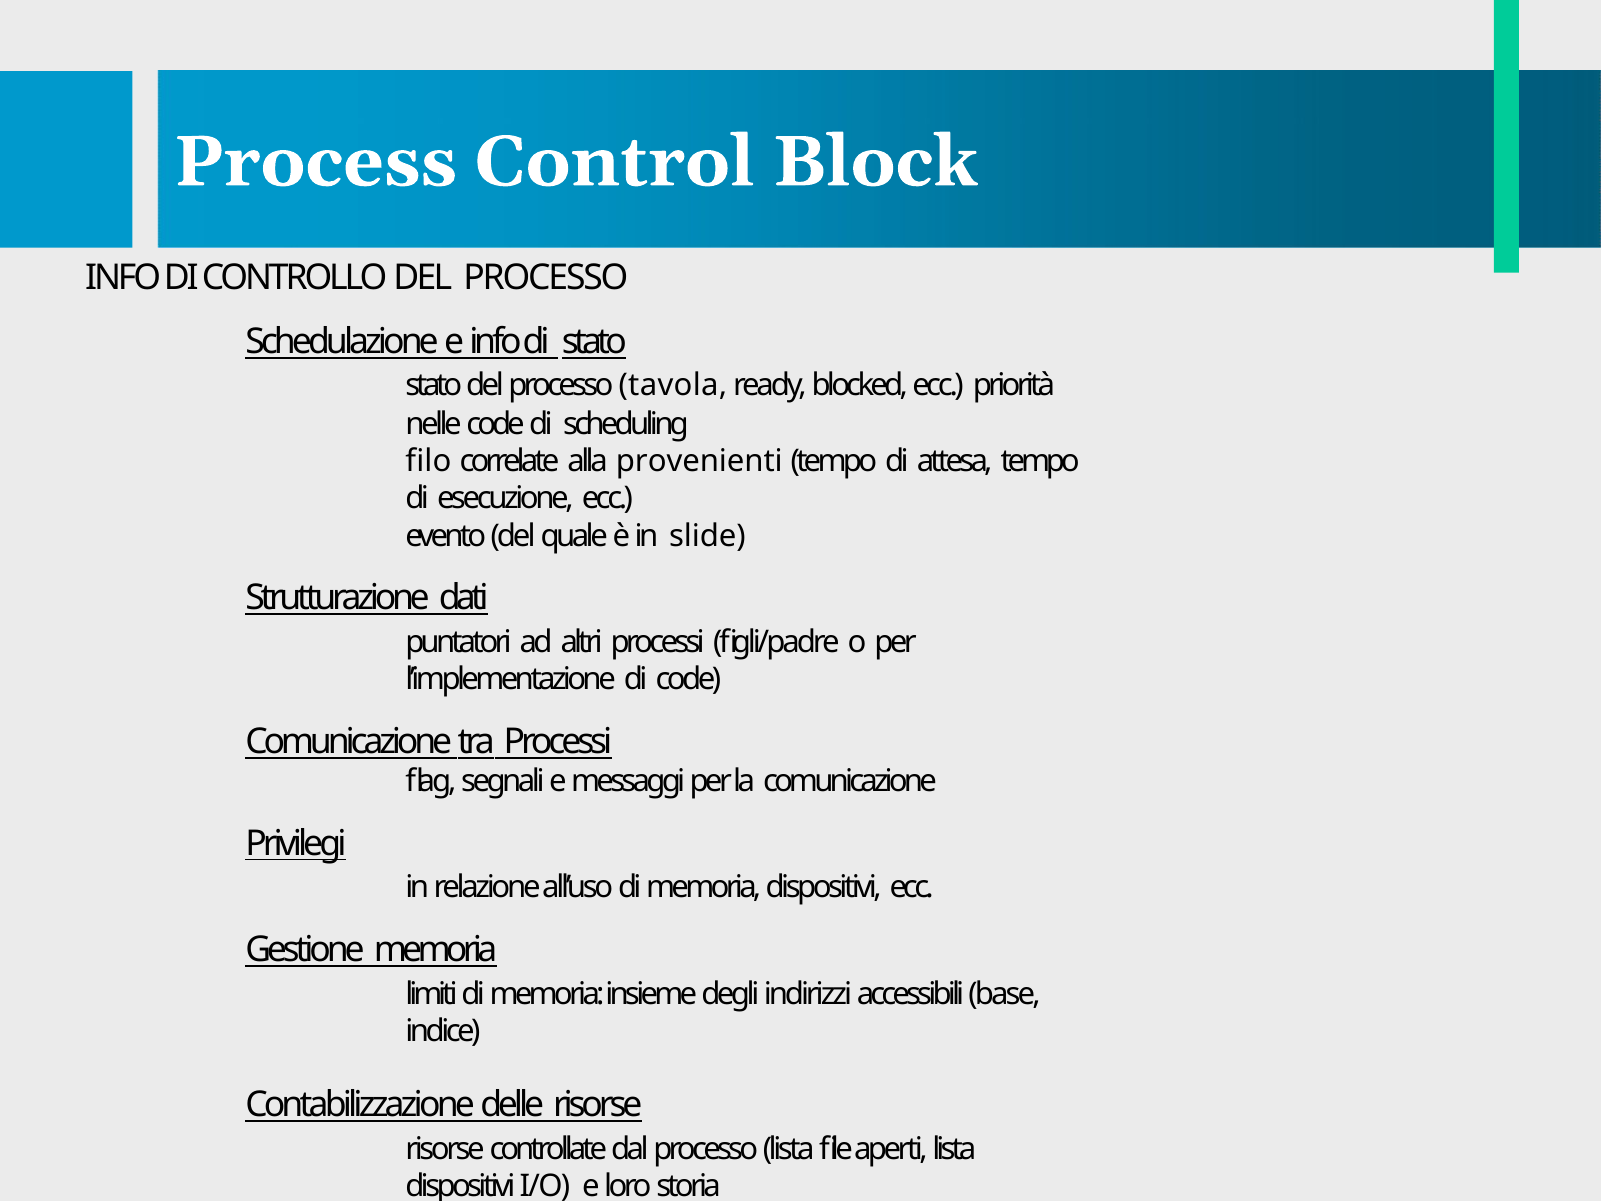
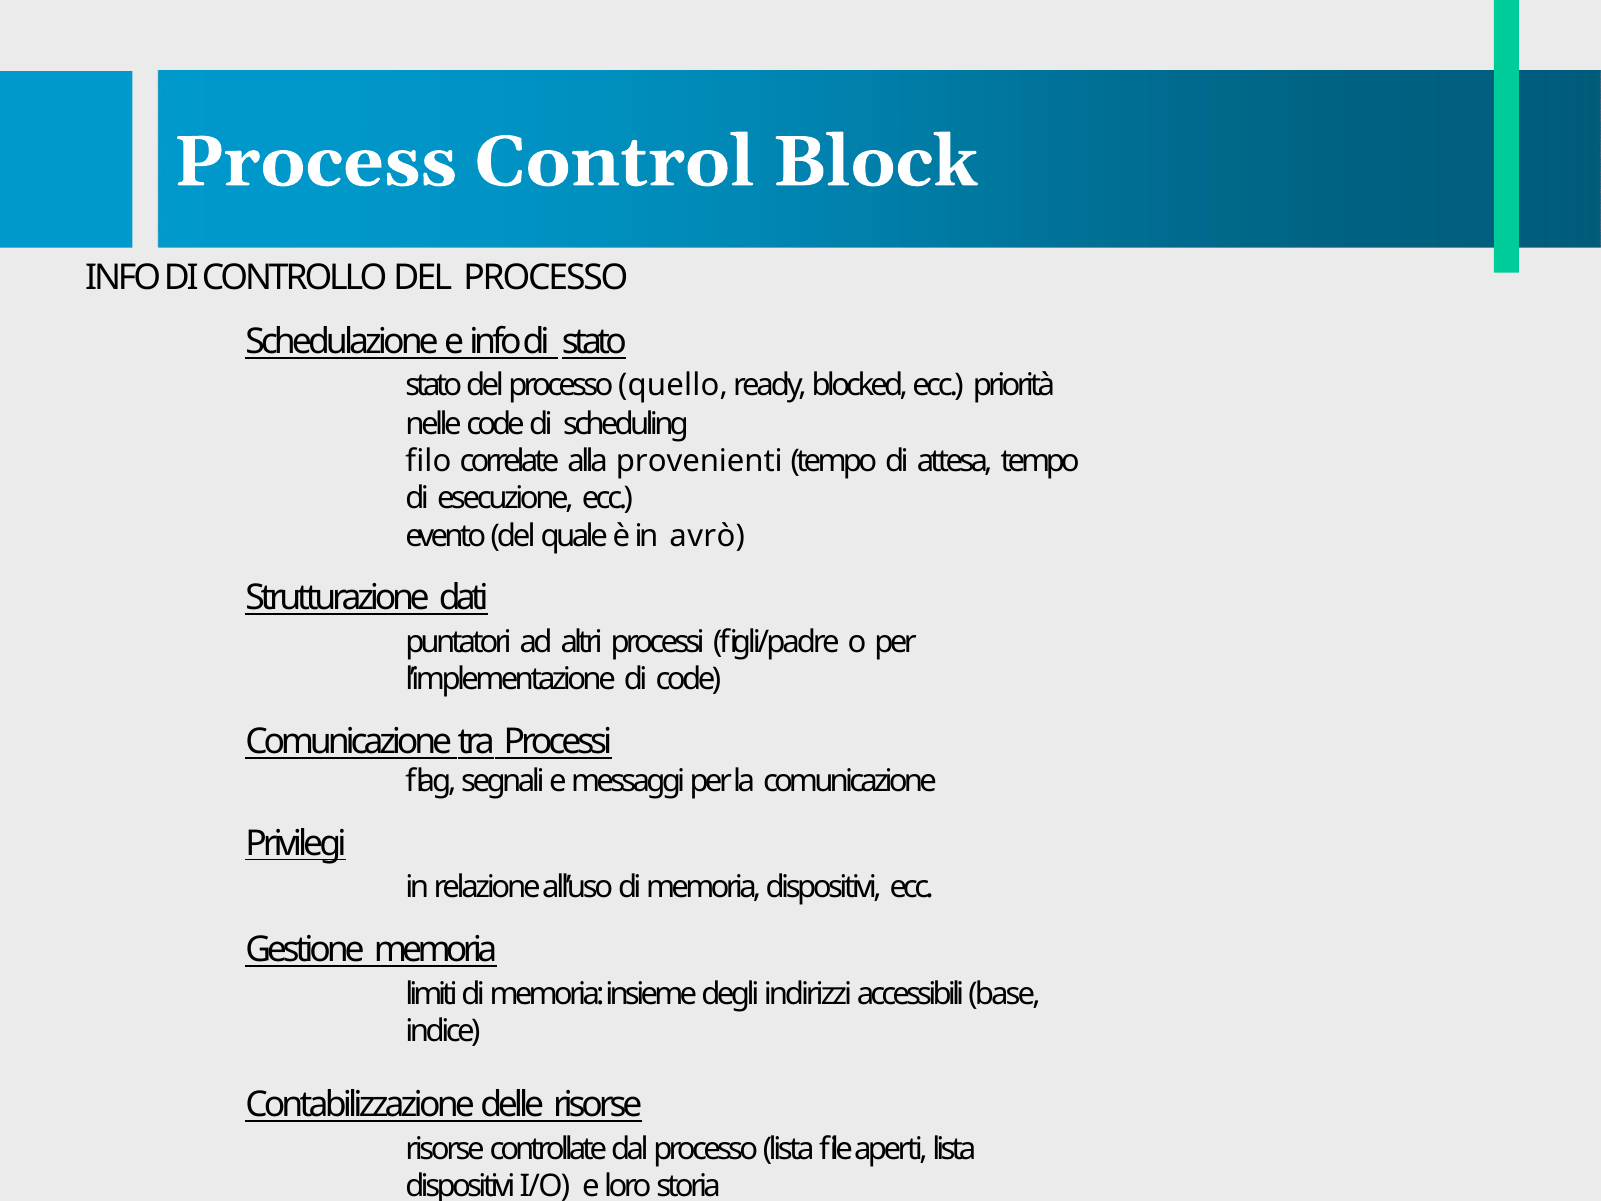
tavola: tavola -> quello (673, 386)
slide: slide -> avrò (707, 536)
